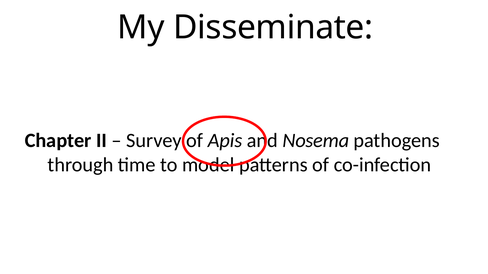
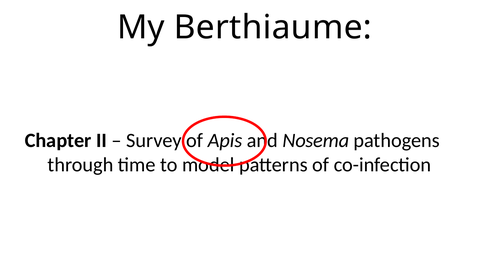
Disseminate: Disseminate -> Berthiaume (273, 27)
